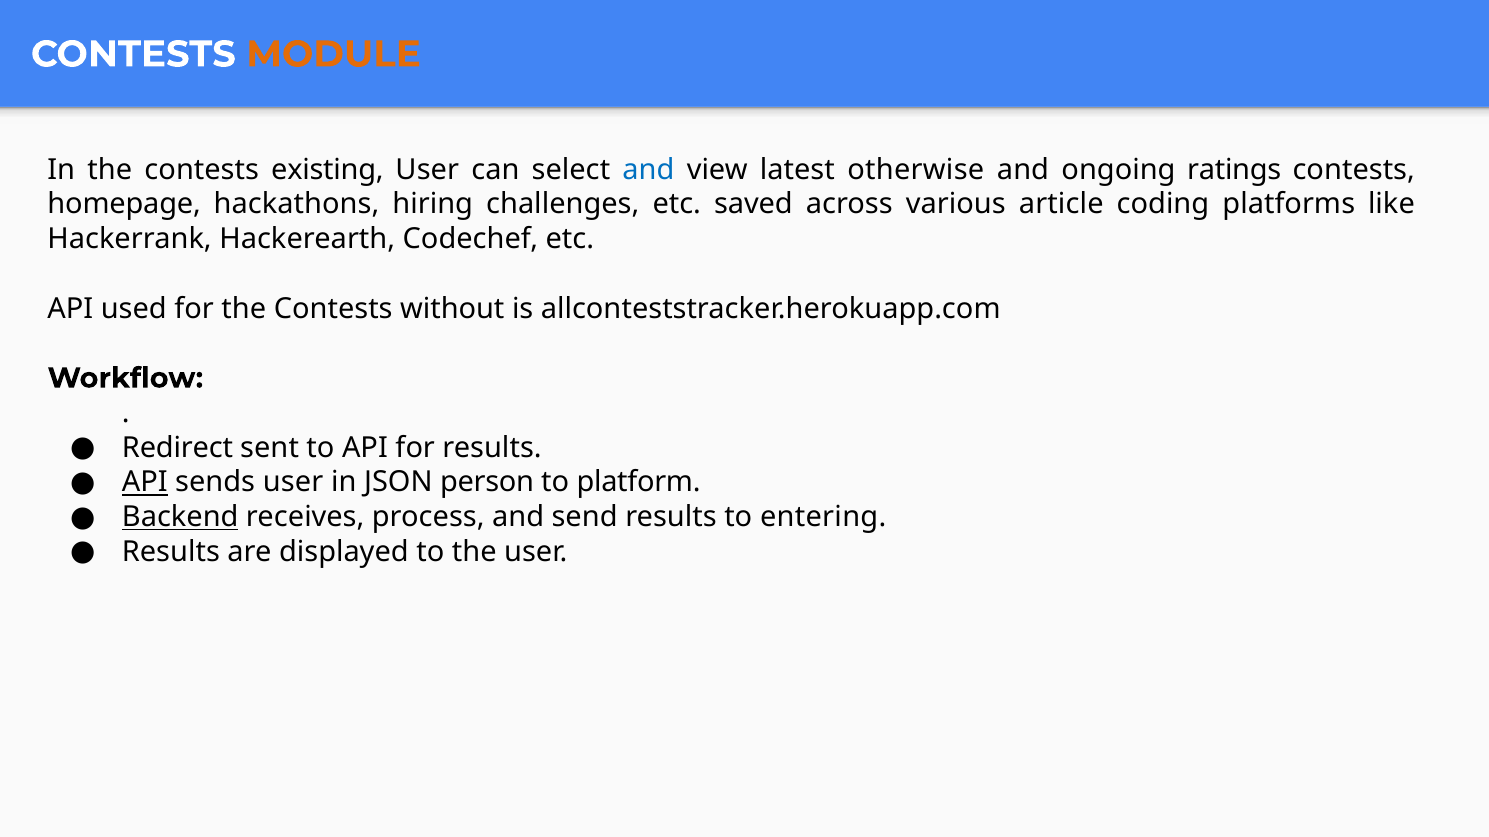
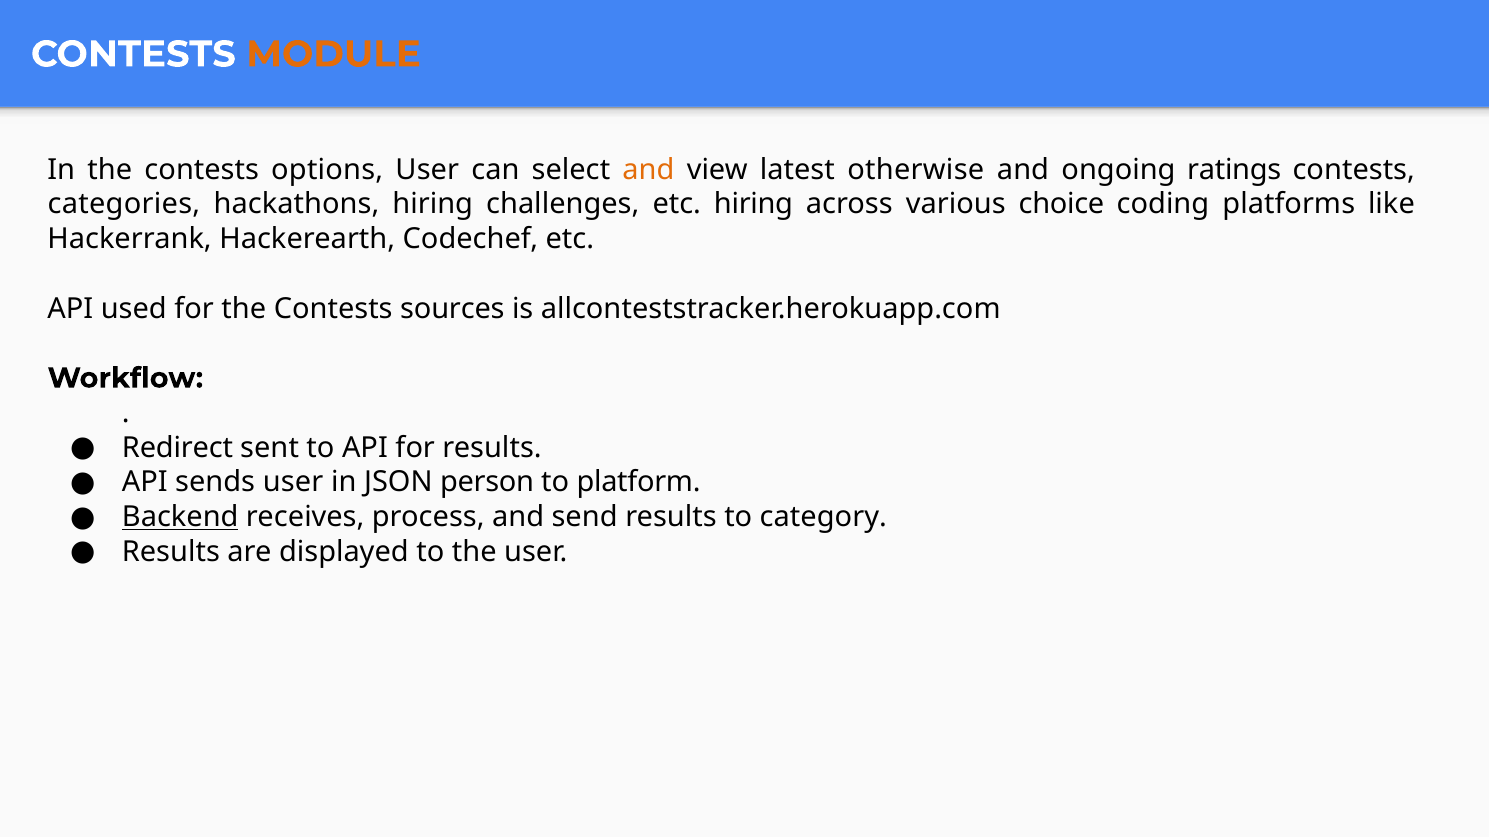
existing: existing -> options (327, 170)
and colour: blue -> orange (648, 170)
homepage: homepage -> categories (124, 205)
etc saved: saved -> hiring (754, 205)
article: article -> choice (1061, 205)
without: without -> sources (452, 309)
API underline: present -> none (145, 483)
entering: entering -> category (823, 517)
